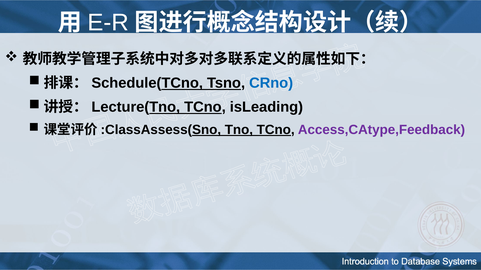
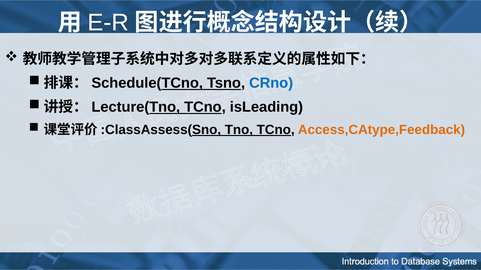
Access,CAtype,Feedback colour: purple -> orange (381, 130)
